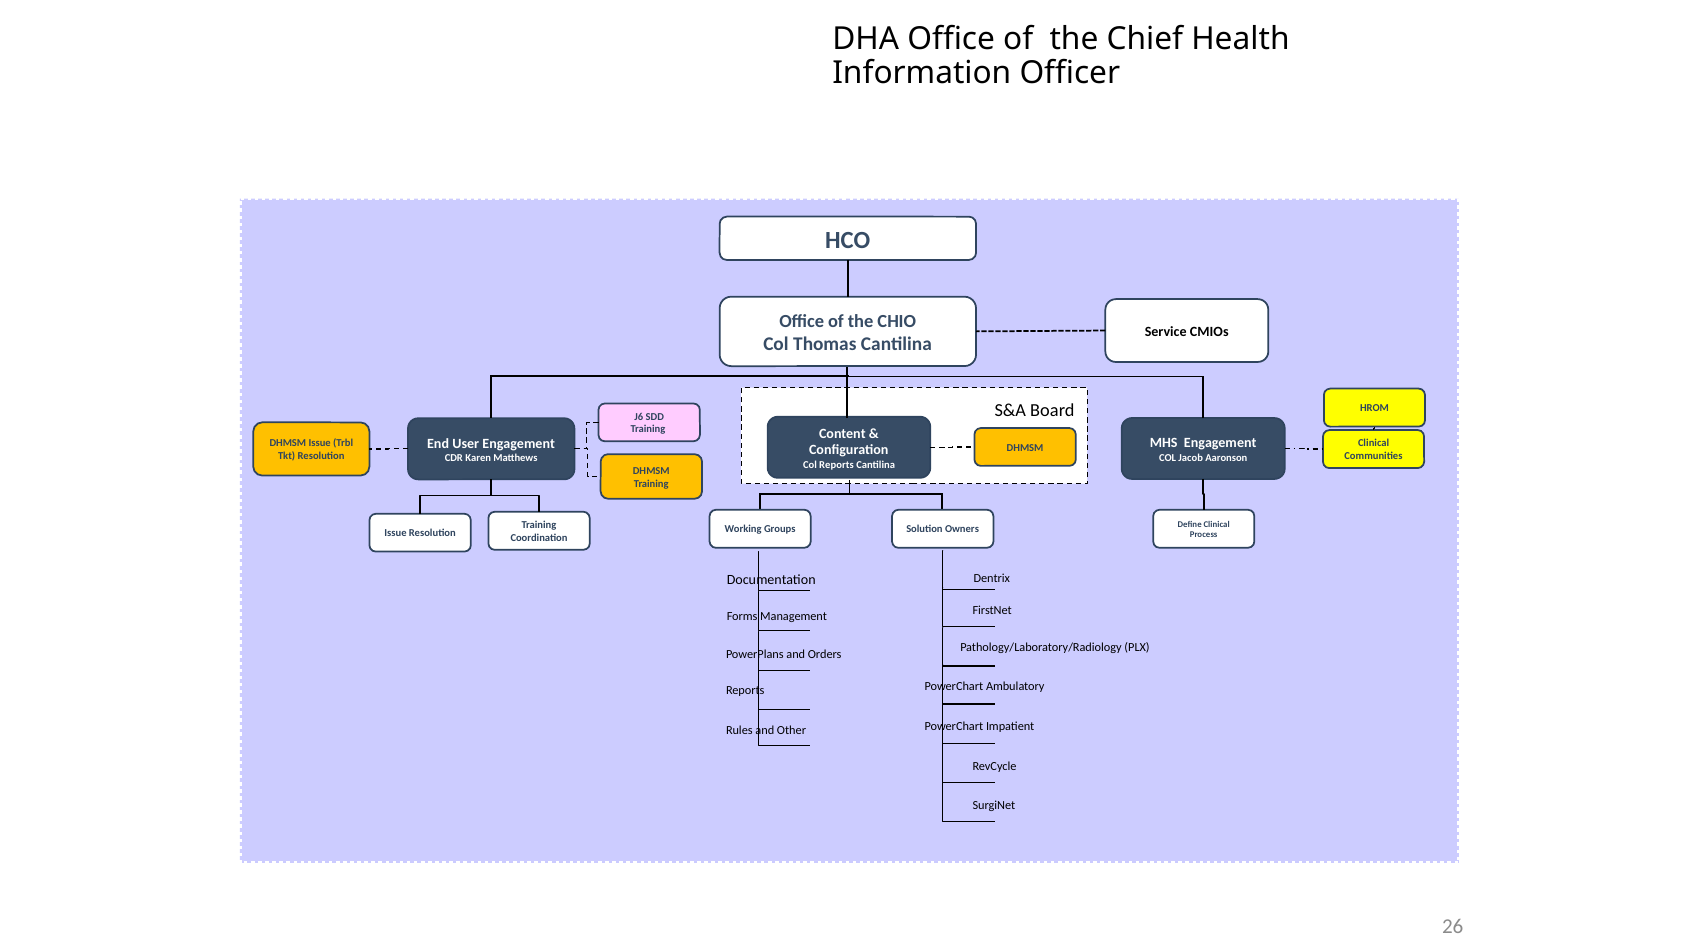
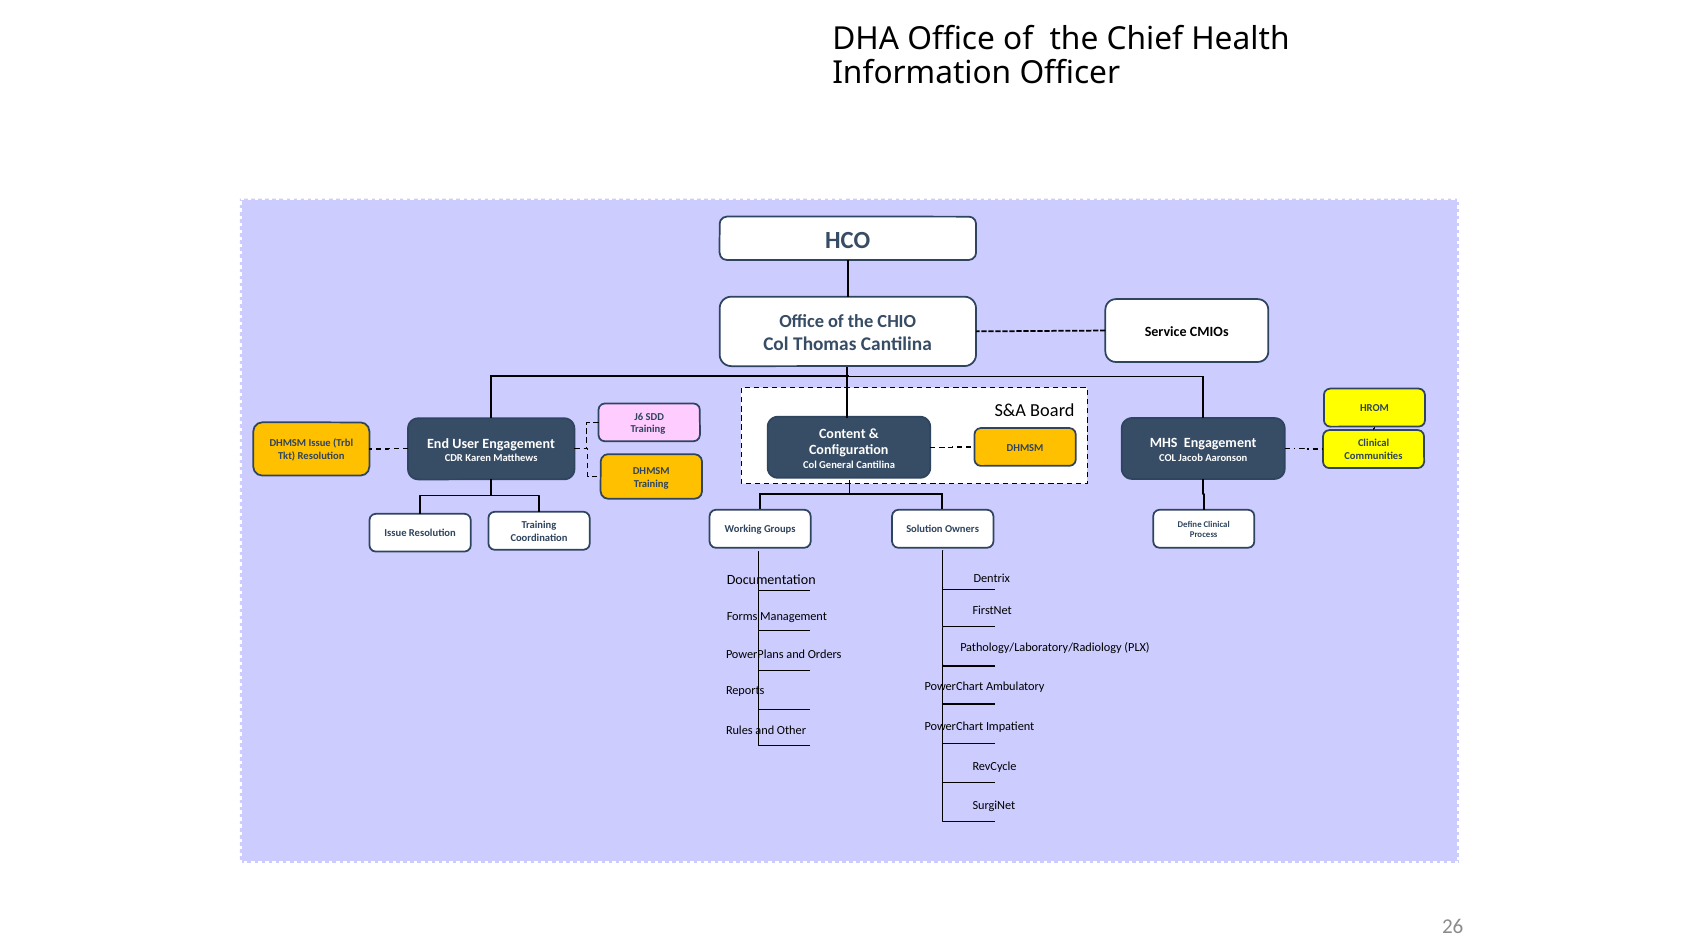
Col Reports: Reports -> General (837, 465)
